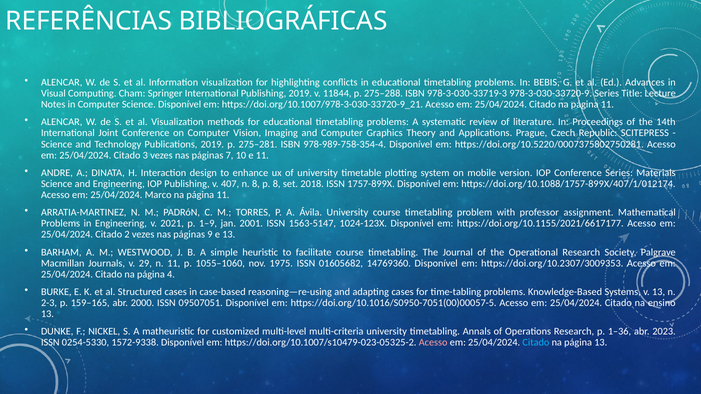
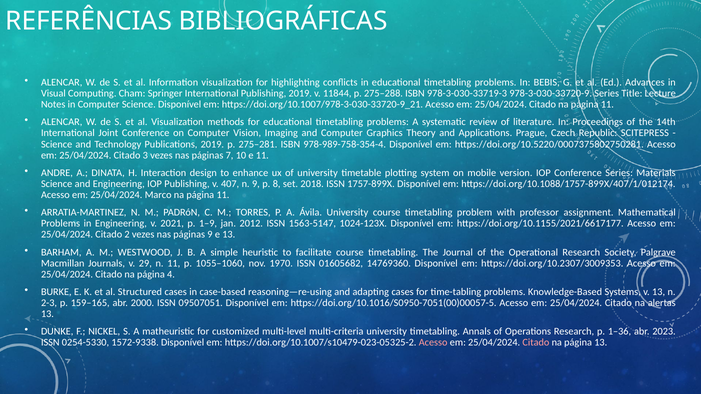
n 8: 8 -> 9 (256, 184)
2001: 2001 -> 2012 (251, 224)
1975: 1975 -> 1970 (281, 263)
ensino: ensino -> alertas (662, 303)
Citado colour: light blue -> pink (536, 343)
